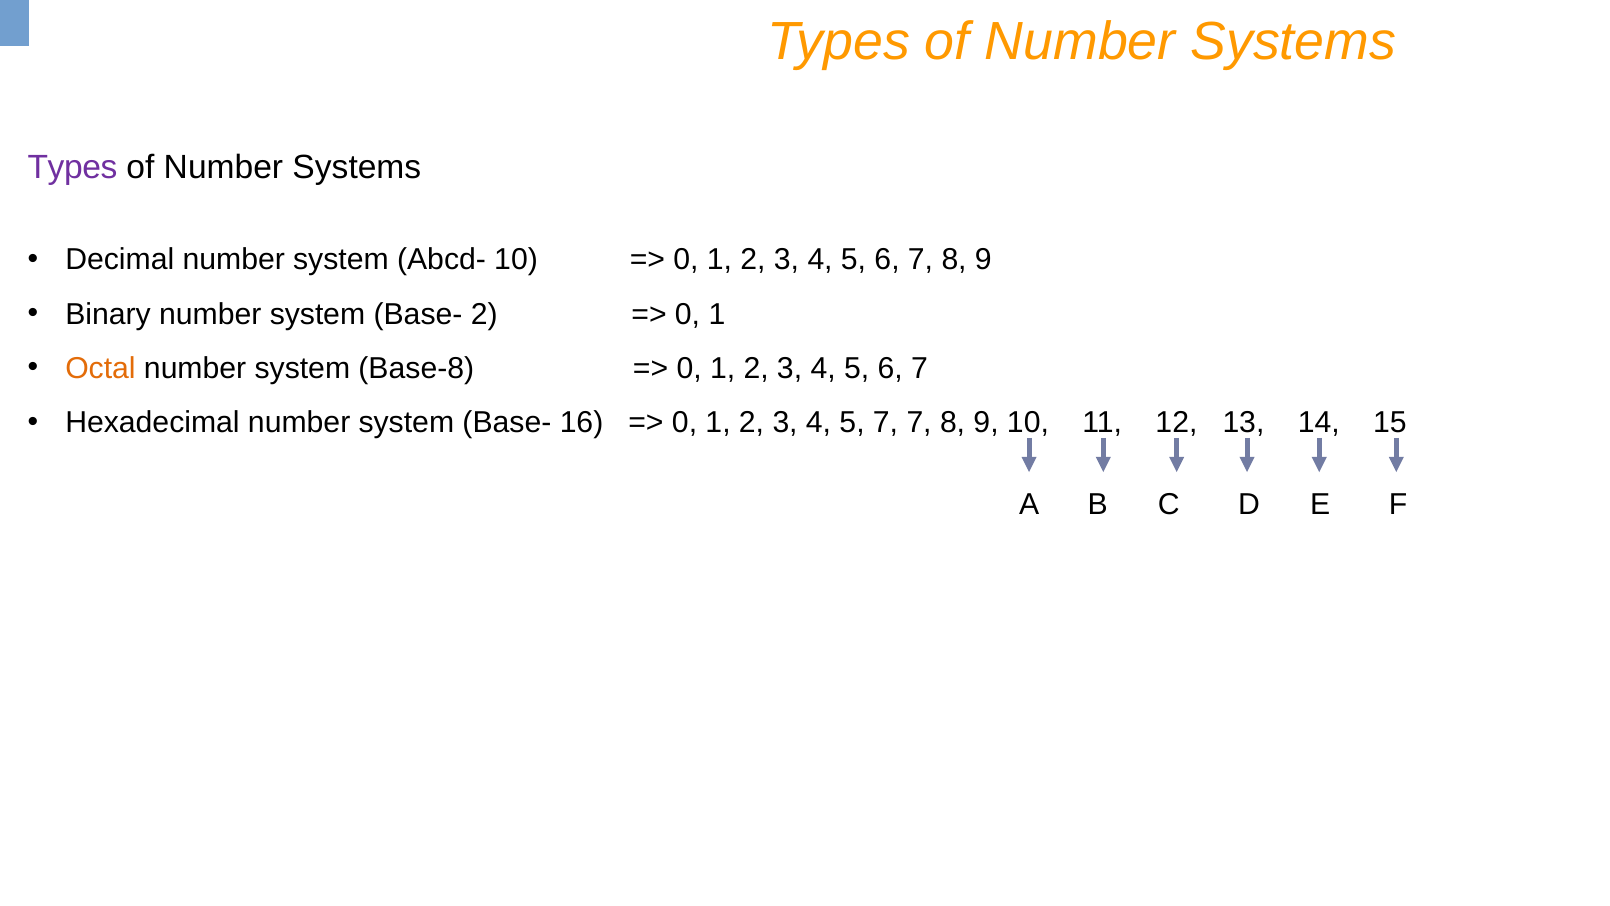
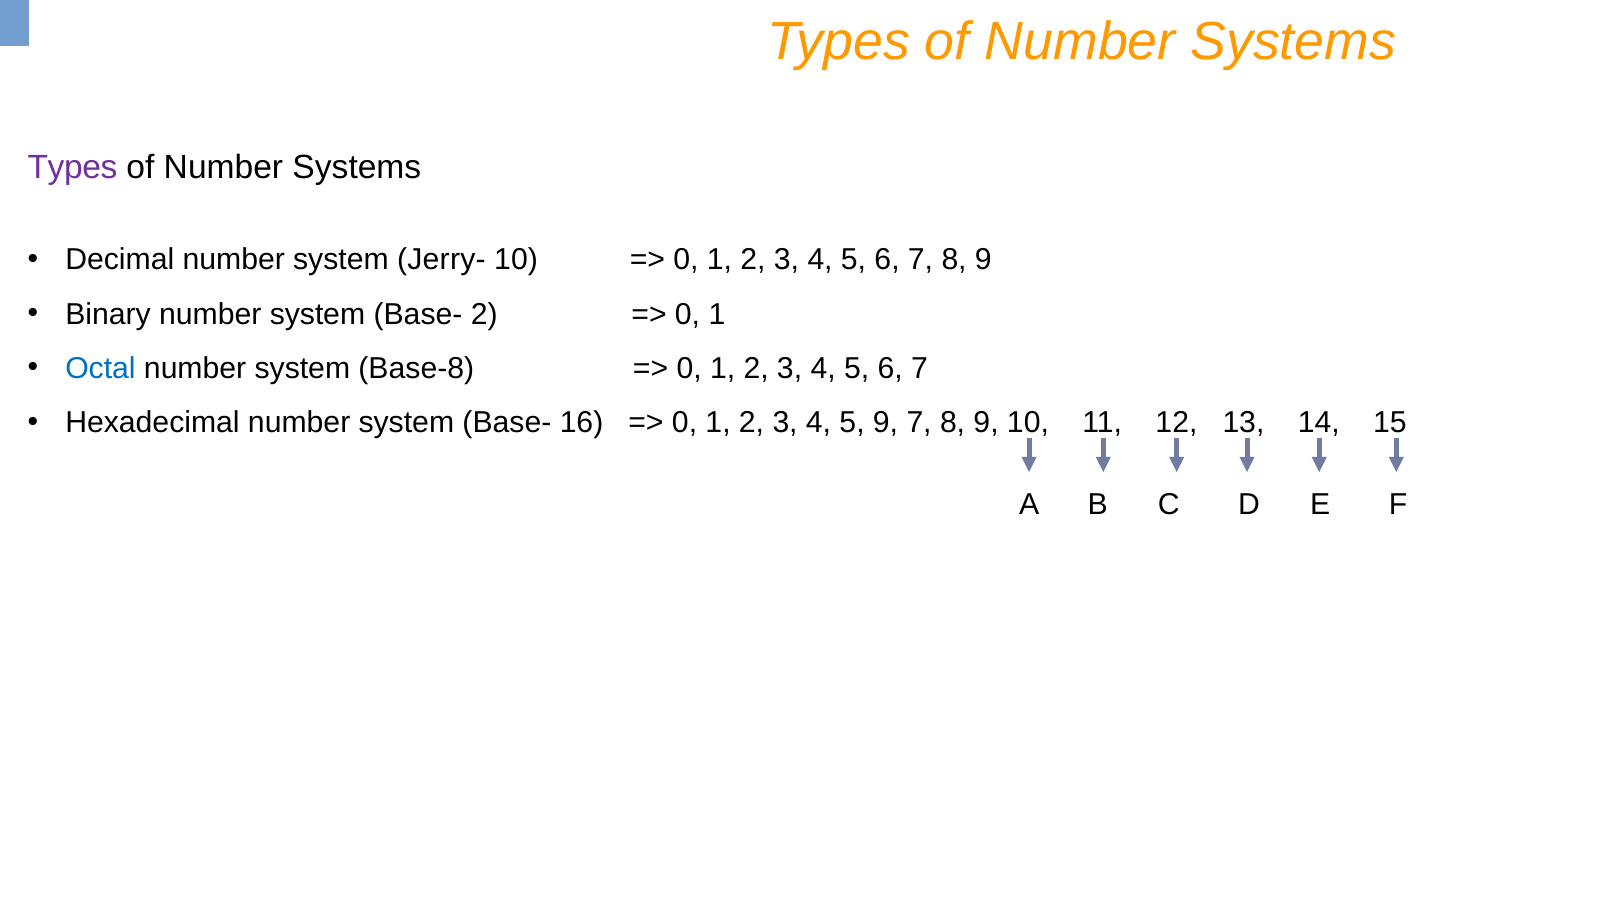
Abcd-: Abcd- -> Jerry- (441, 260)
Octal colour: orange -> blue (100, 368)
5 7: 7 -> 9 (886, 423)
